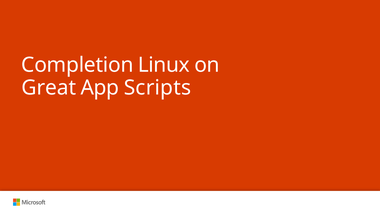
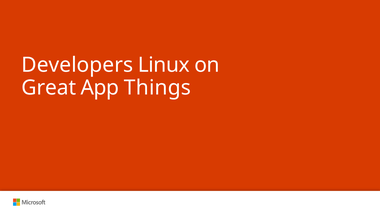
Completion: Completion -> Developers (77, 65)
Scripts: Scripts -> Things (157, 88)
